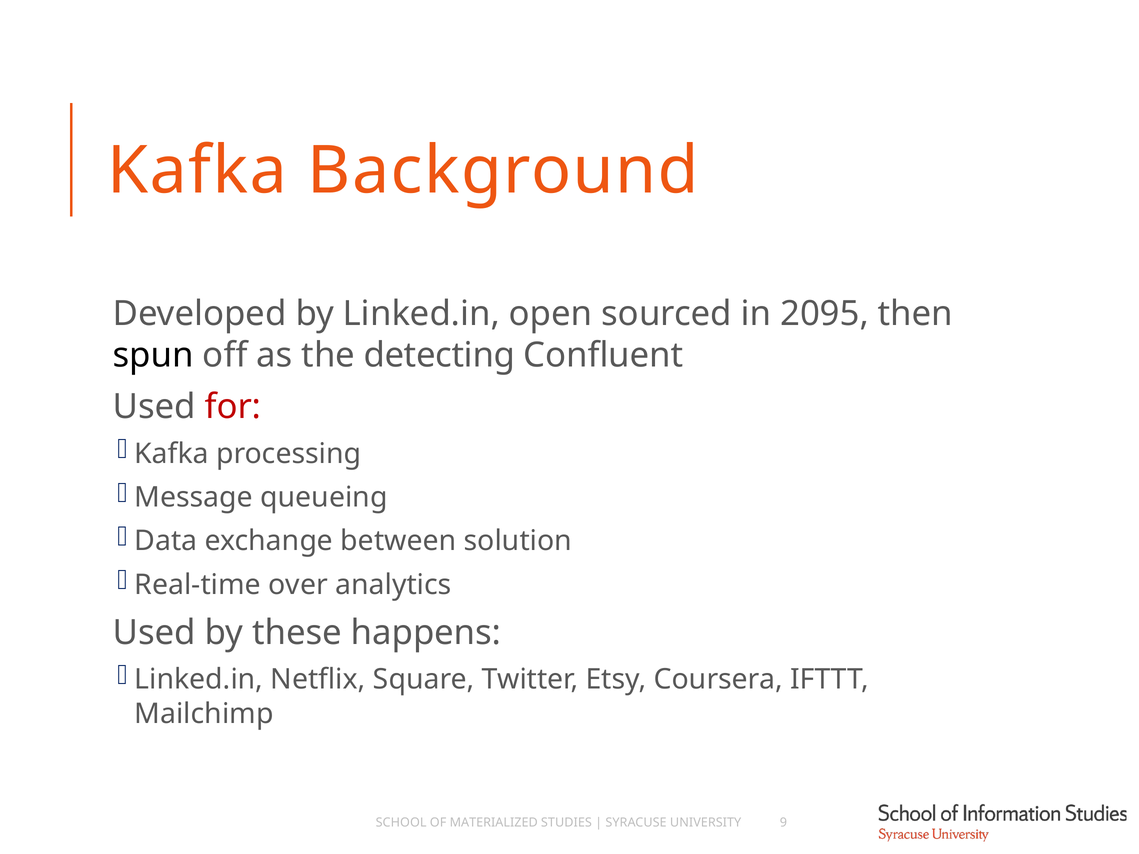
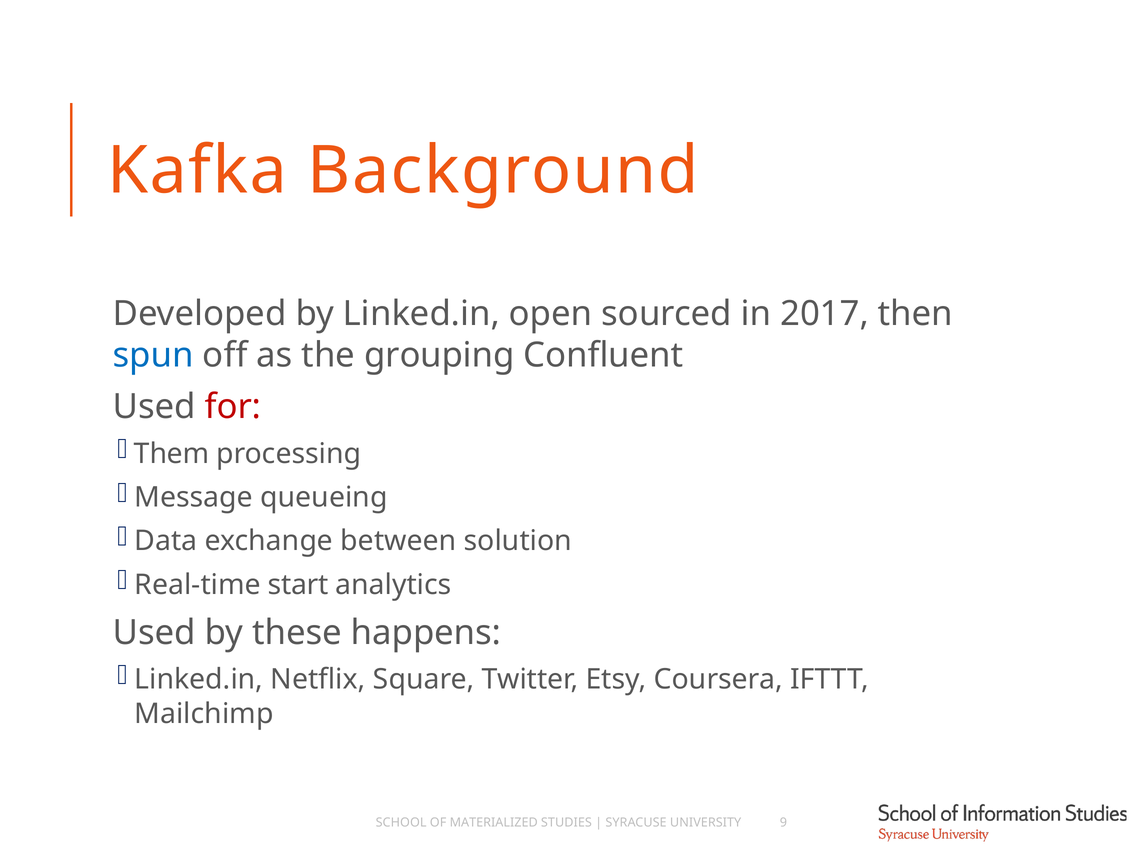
2095: 2095 -> 2017 (825, 314)
spun colour: black -> blue (153, 356)
detecting: detecting -> grouping (439, 356)
Kafka: Kafka -> Them (172, 454)
over: over -> start (298, 585)
